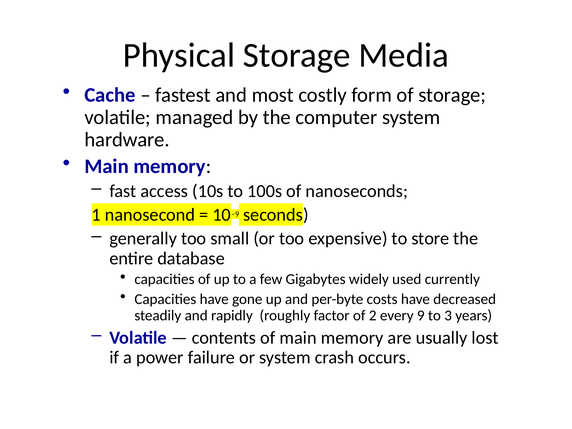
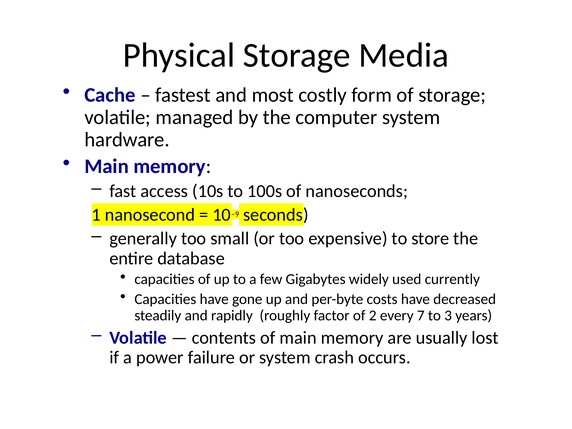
9: 9 -> 7 (421, 315)
